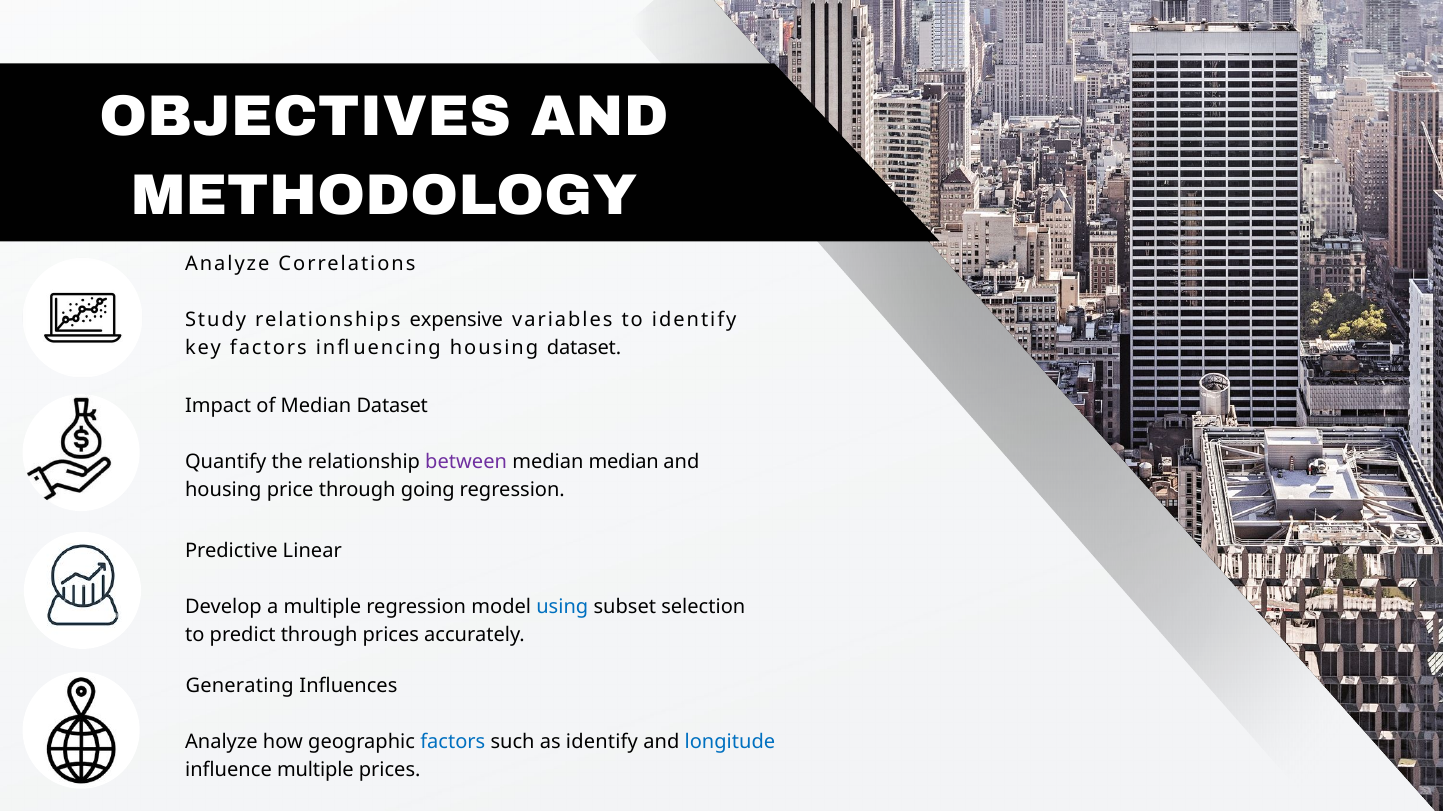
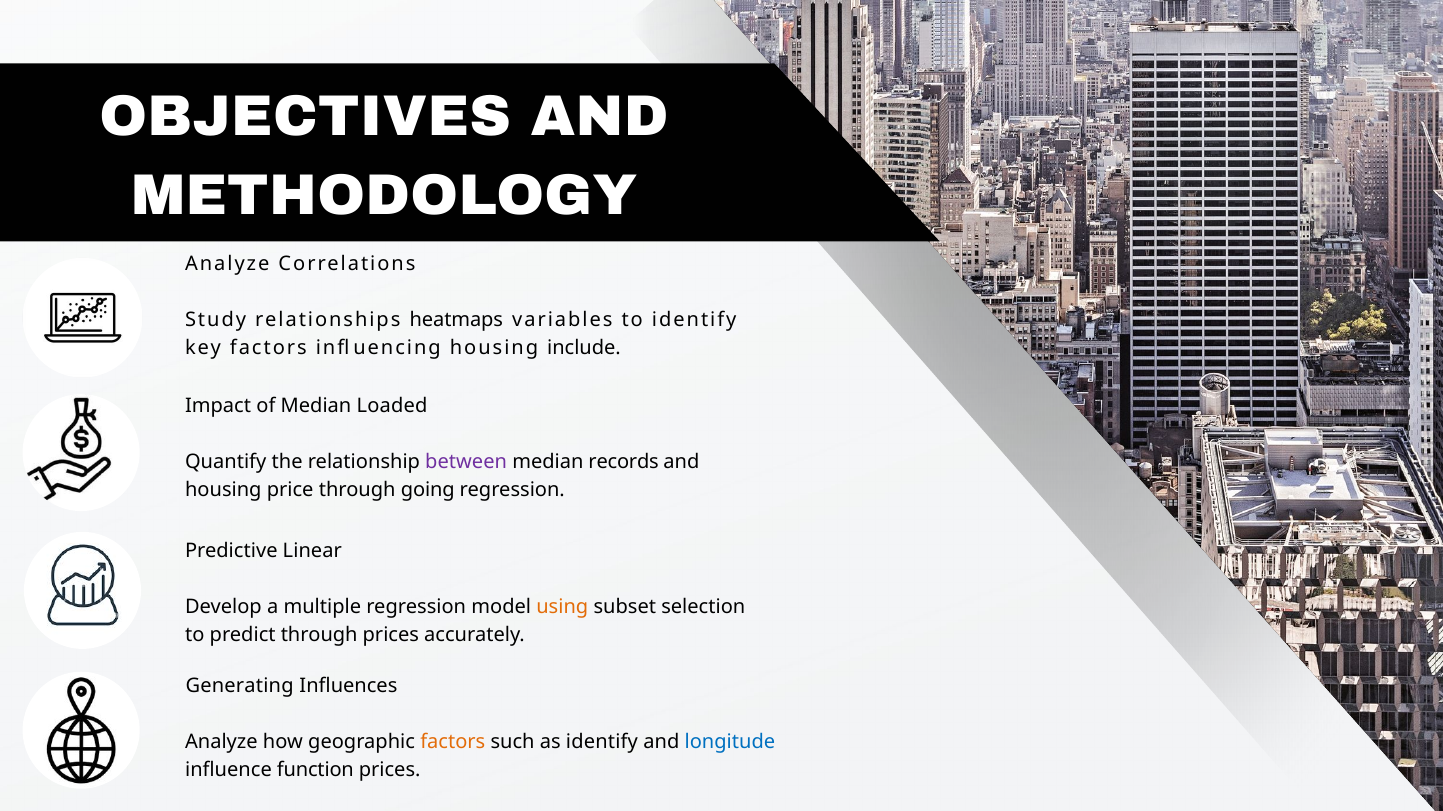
expensive: expensive -> heatmaps (456, 320)
housing dataset: dataset -> include (584, 348)
Median Dataset: Dataset -> Loaded (392, 406)
median median: median -> records (624, 462)
using colour: blue -> orange (562, 607)
factors colour: blue -> orange (453, 742)
influence multiple: multiple -> function (315, 770)
